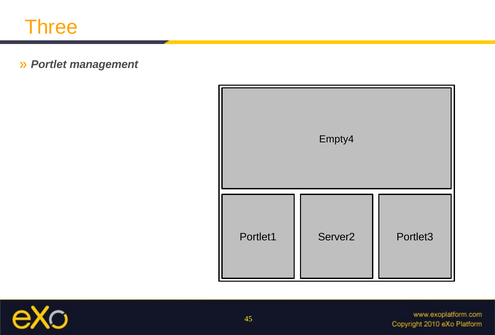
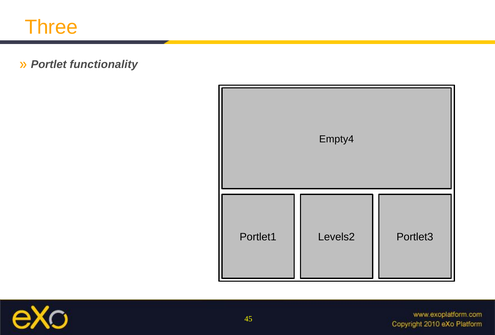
management: management -> functionality (104, 64)
Server2: Server2 -> Levels2 (336, 237)
